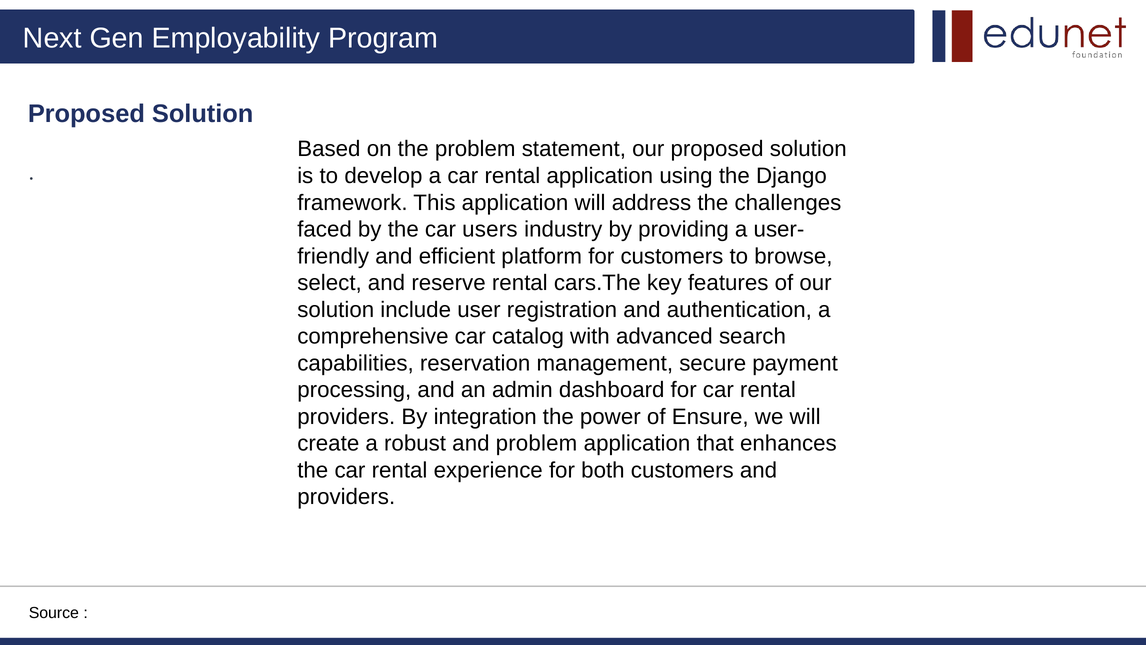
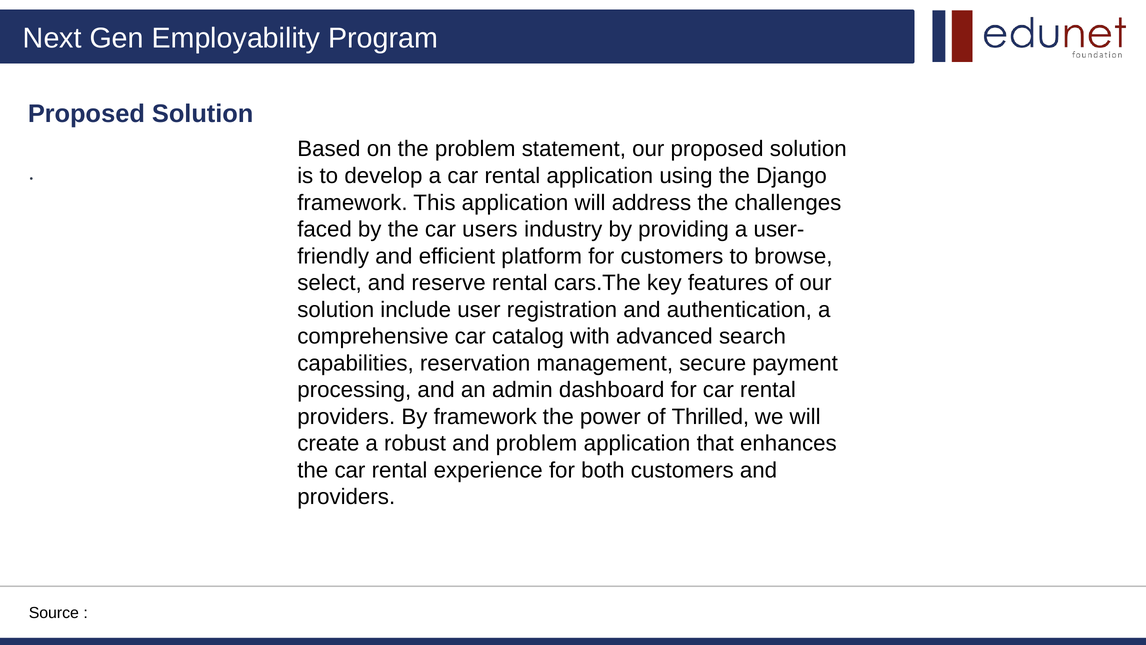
By integration: integration -> framework (485, 417)
Ensure: Ensure -> Thrilled (710, 417)
